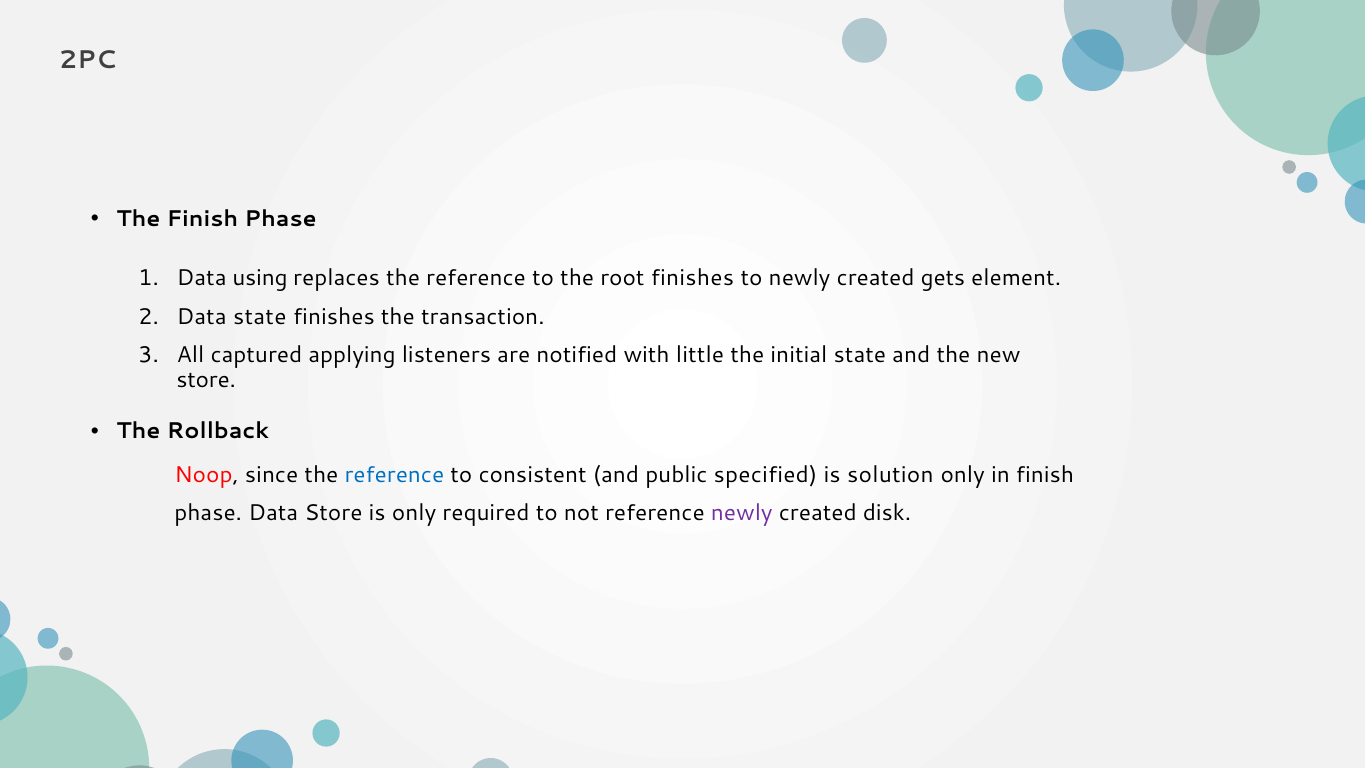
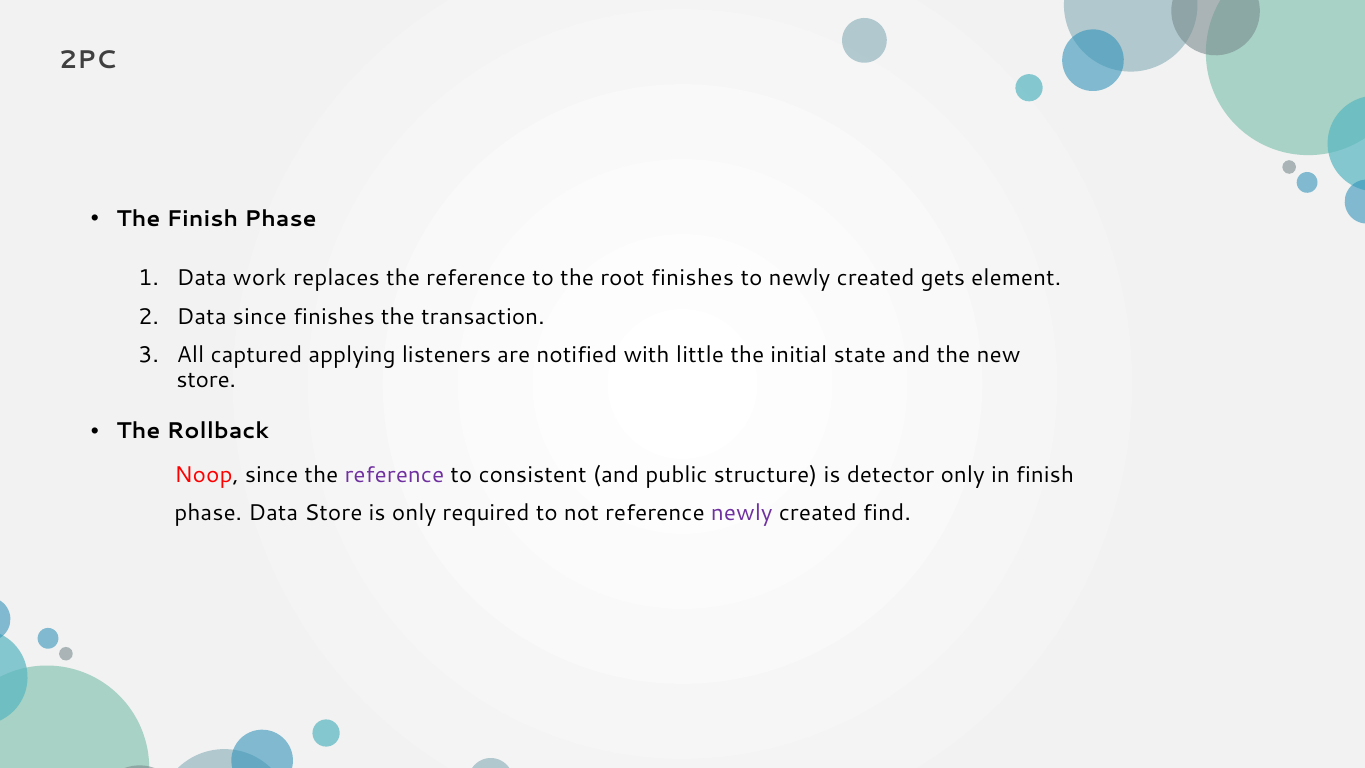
using: using -> work (260, 278)
Data state: state -> since (260, 317)
reference colour: blue -> purple (394, 475)
specified: specified -> structure (766, 475)
solution: solution -> detector (891, 475)
disk: disk -> find (887, 513)
